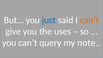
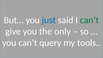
can’t colour: orange -> green (89, 20)
uses: uses -> only (63, 31)
note: note -> tools (89, 43)
